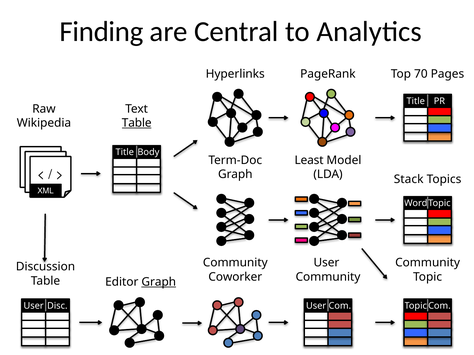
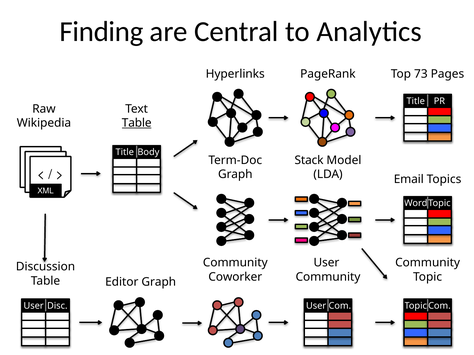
70: 70 -> 73 (421, 74)
Least: Least -> Stack (309, 160)
Stack: Stack -> Email (409, 179)
Graph underline: present -> none (159, 282)
